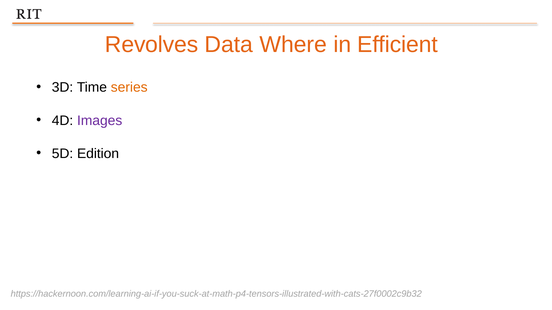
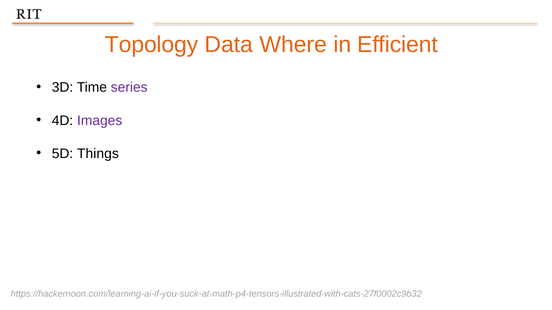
Revolves: Revolves -> Topology (152, 45)
series colour: orange -> purple (129, 88)
Edition: Edition -> Things (98, 154)
